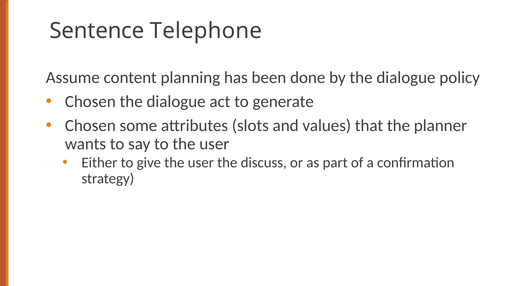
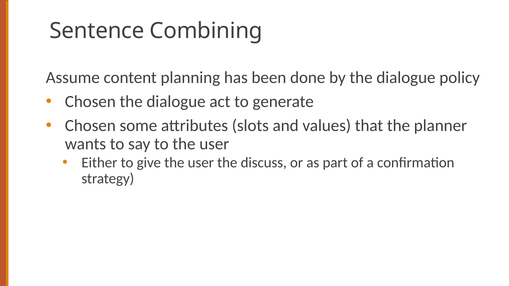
Telephone: Telephone -> Combining (206, 31)
